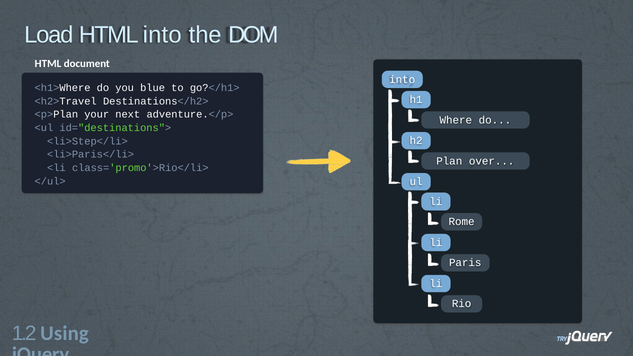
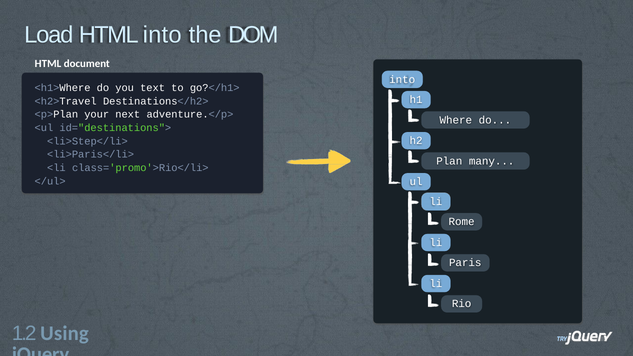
blue: blue -> text (153, 88)
over: over -> many (492, 161)
